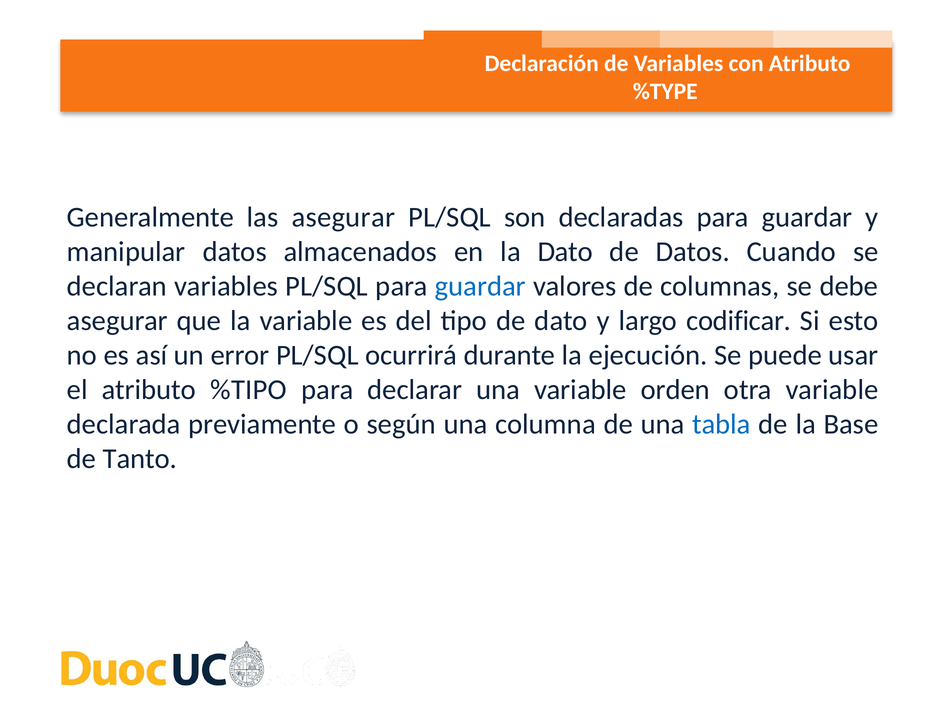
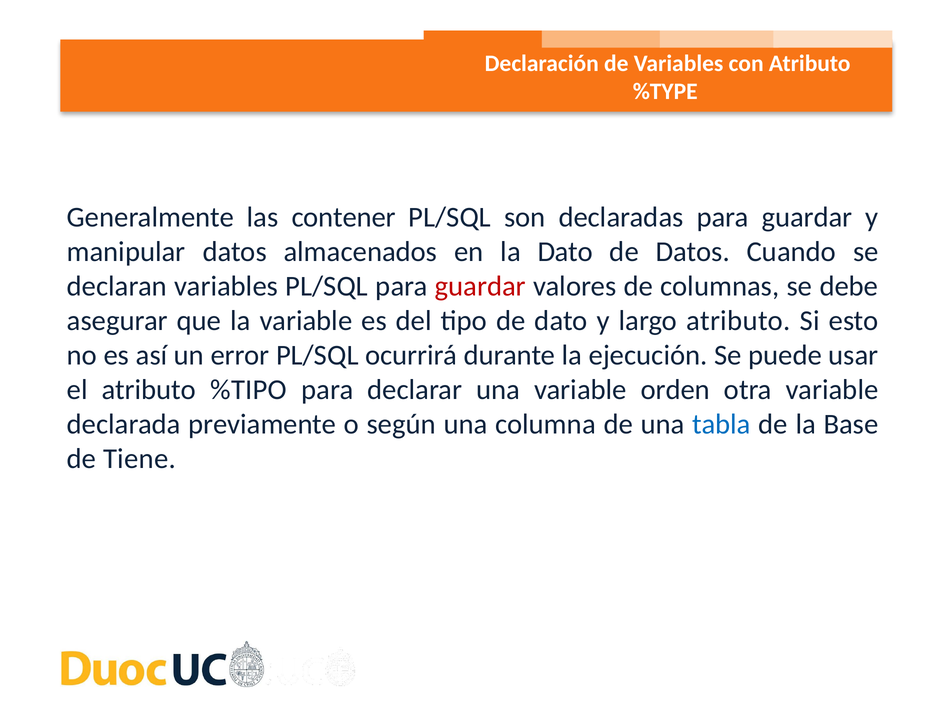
las asegurar: asegurar -> contener (344, 217)
guardar colour: blue -> red (480, 286)
largo codificar: codificar -> atributo (738, 321)
Tanto: Tanto -> Tiene (140, 459)
